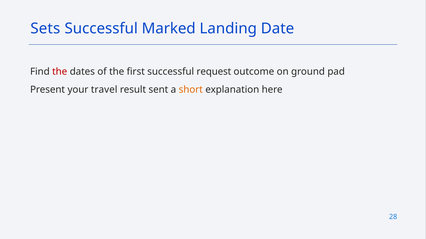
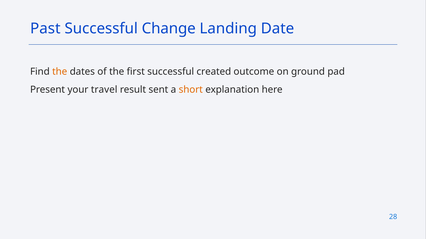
Sets: Sets -> Past (45, 28)
Marked: Marked -> Change (169, 28)
the colour: red -> orange (60, 72)
request: request -> created (214, 72)
